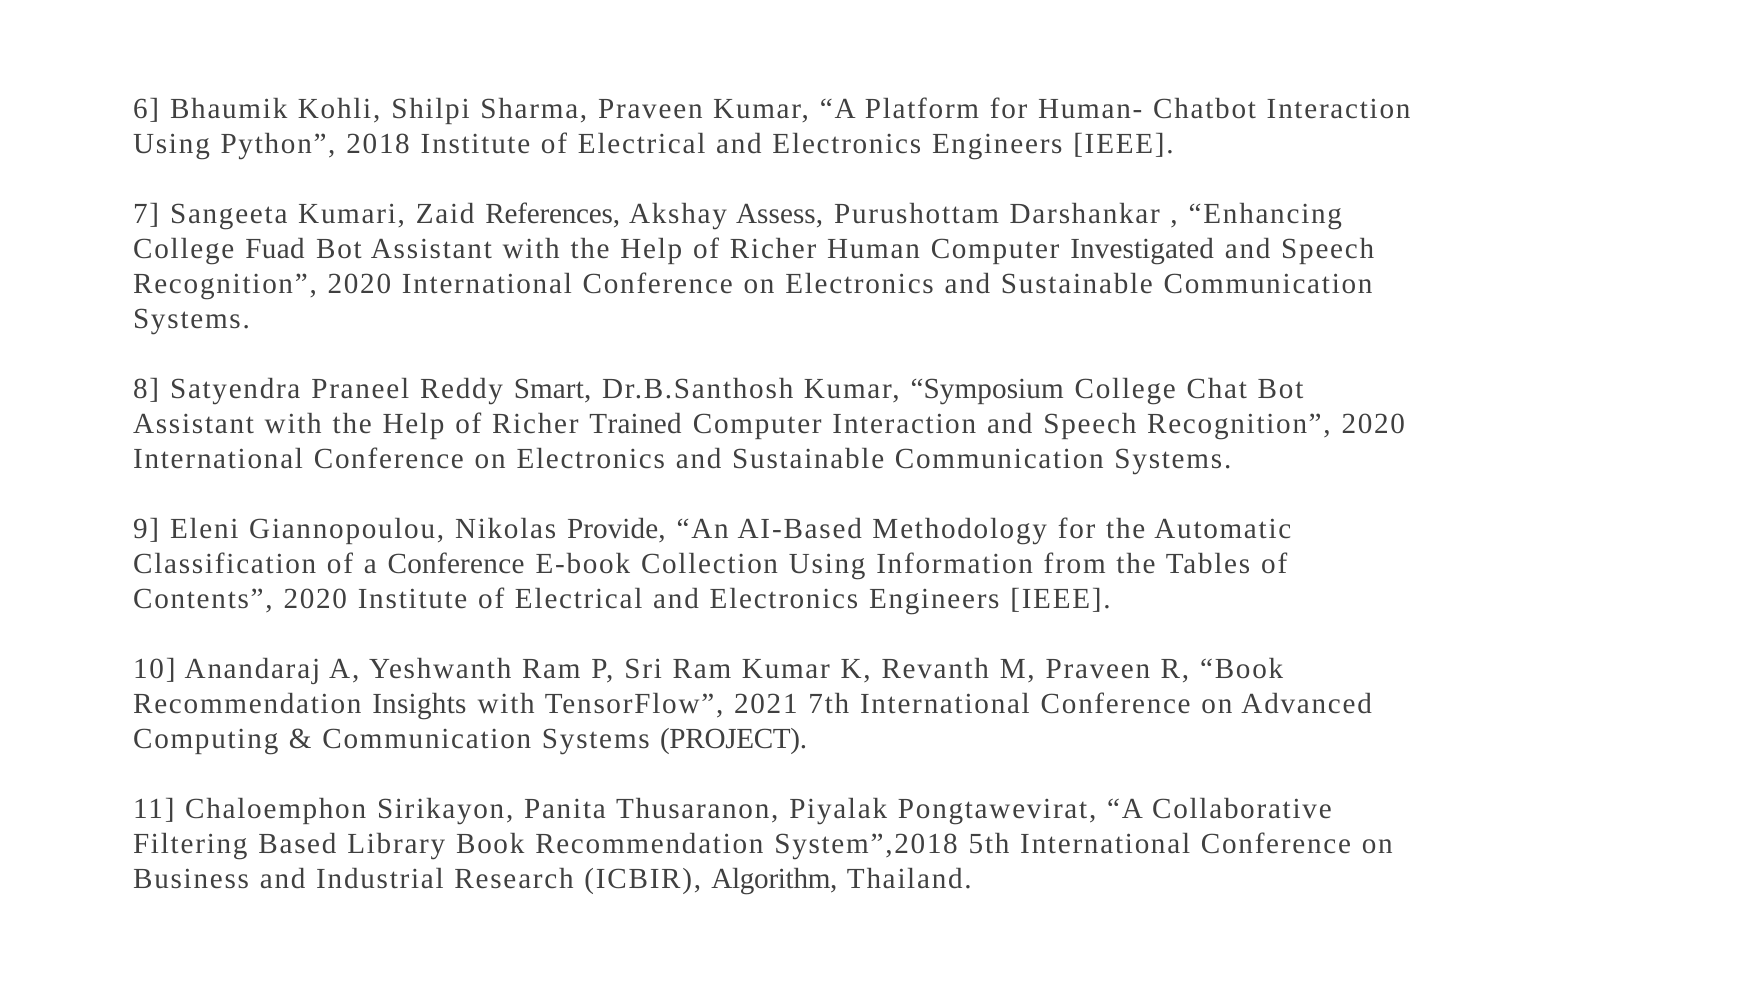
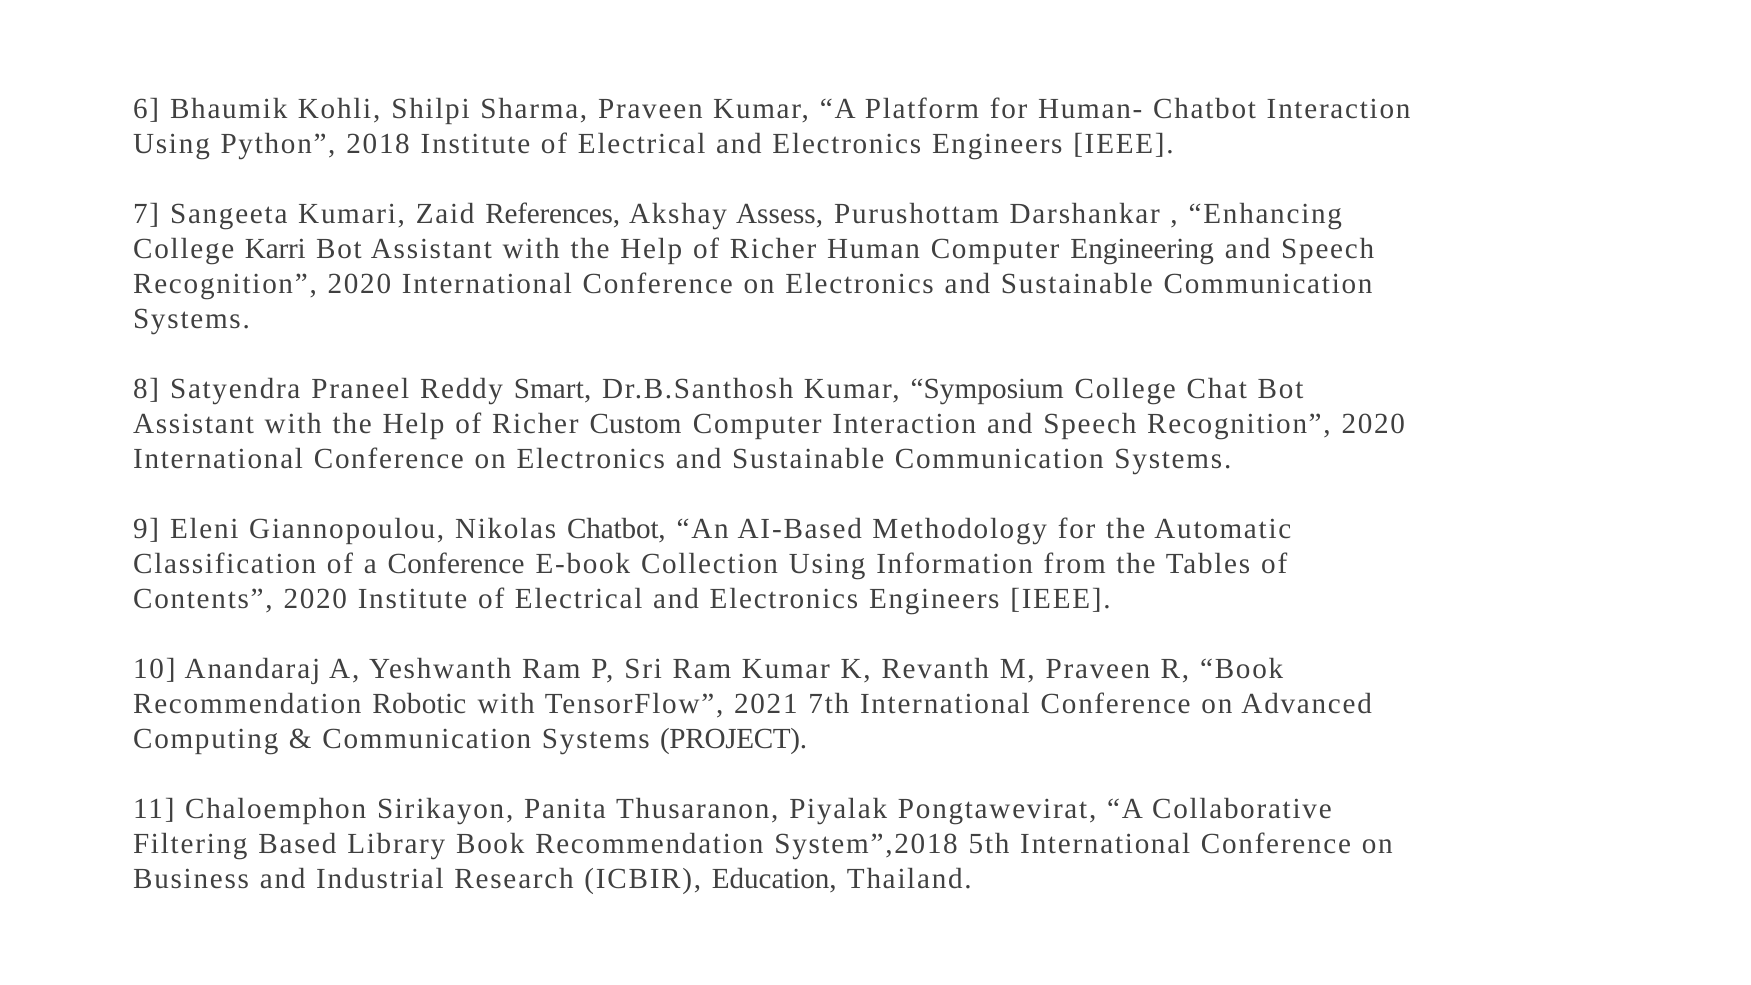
Fuad: Fuad -> Karri (275, 249)
Investigated: Investigated -> Engineering (1142, 249)
Trained: Trained -> Custom (636, 424)
Nikolas Provide: Provide -> Chatbot (616, 529)
Insights: Insights -> Robotic (419, 704)
Algorithm: Algorithm -> Education (774, 879)
